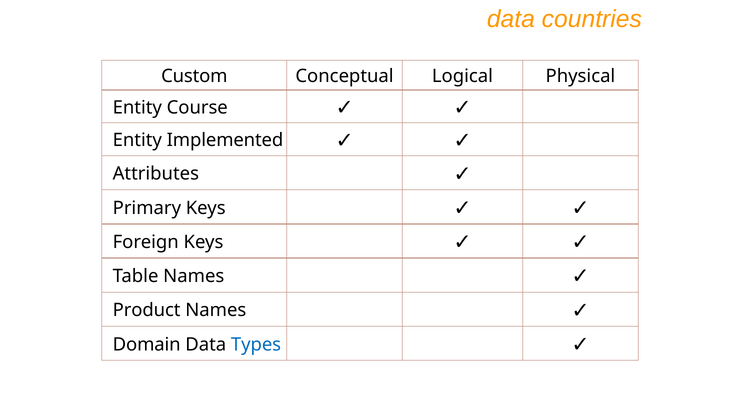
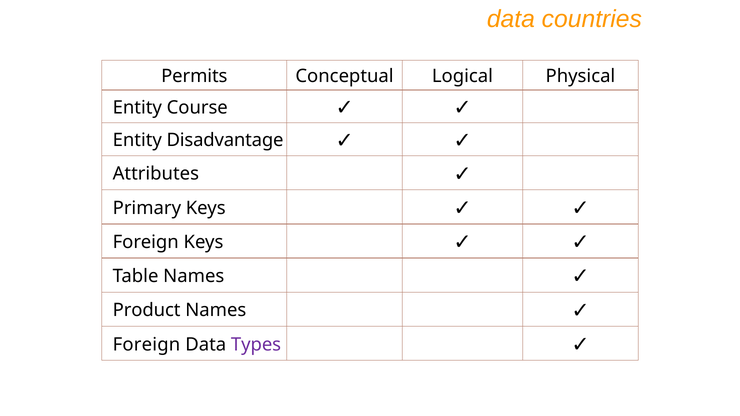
Custom: Custom -> Permits (194, 76)
Implemented: Implemented -> Disadvantage (225, 140)
Domain: Domain -> Foreign (146, 345)
Types colour: blue -> purple (256, 345)
